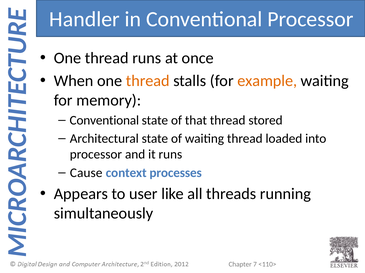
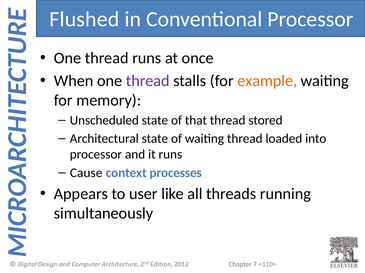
Handler: Handler -> Flushed (84, 19)
thread colour: orange -> purple (148, 81)
Conventional: Conventional -> Unscheduled (104, 121)
